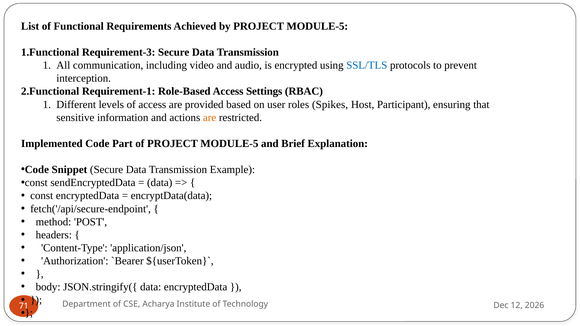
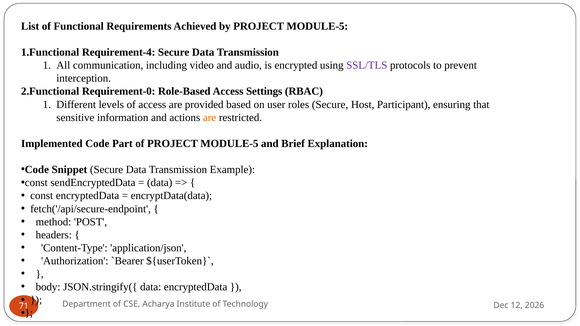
Requirement-3: Requirement-3 -> Requirement-4 (119, 52)
SSL/TLS colour: blue -> purple (367, 65)
Requirement-1: Requirement-1 -> Requirement-0 (119, 91)
roles Spikes: Spikes -> Secure (330, 105)
